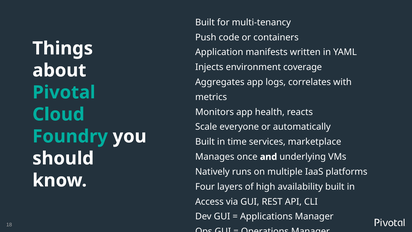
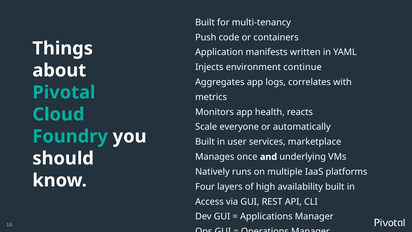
coverage: coverage -> continue (302, 67)
time: time -> user (237, 142)
